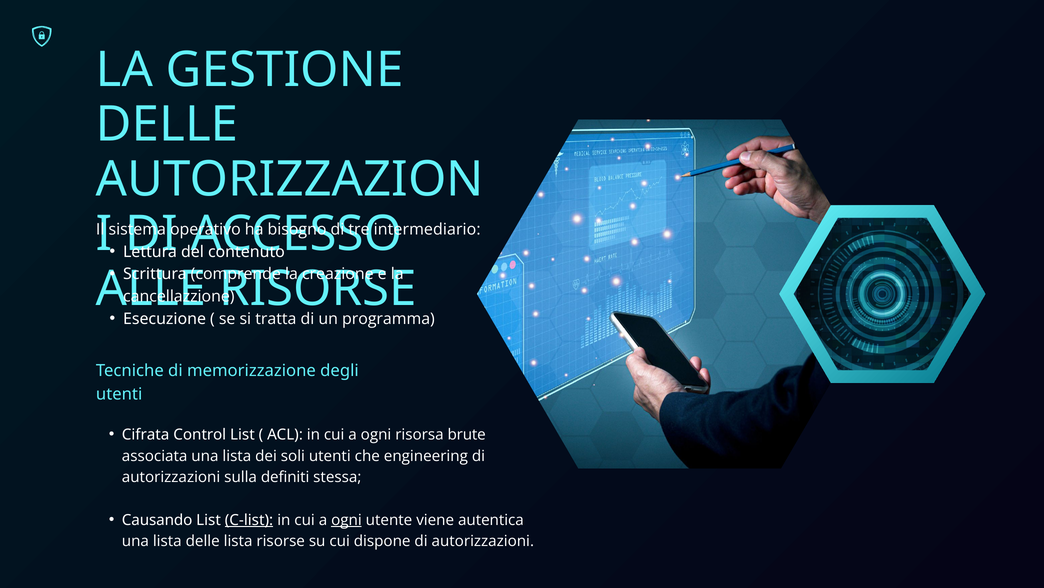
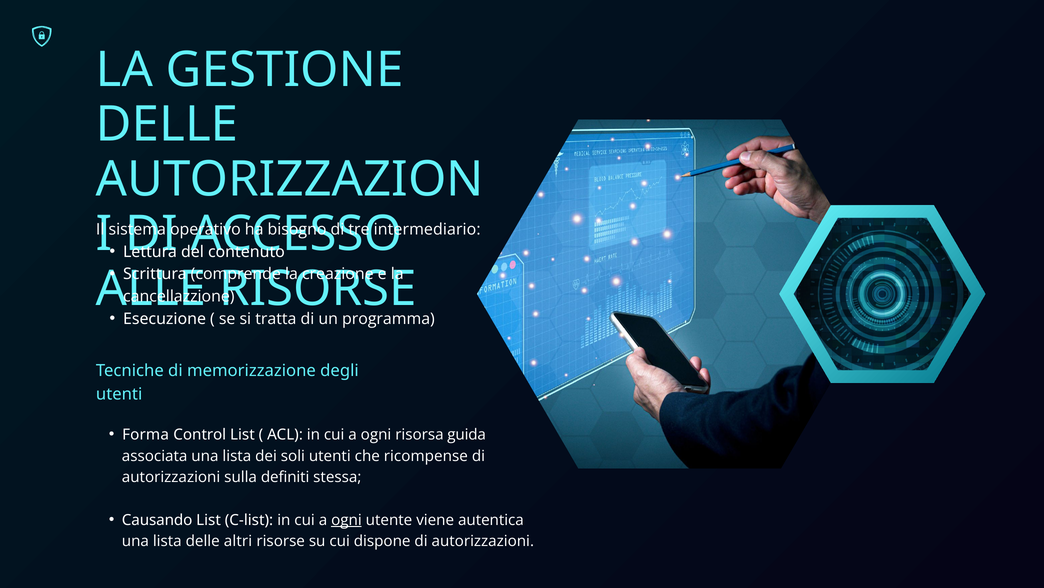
Cifrata: Cifrata -> Forma (146, 434)
brute: brute -> guida (467, 434)
engineering: engineering -> ricompense (426, 456)
C-list underline: present -> none (249, 519)
delle lista: lista -> altri (238, 541)
